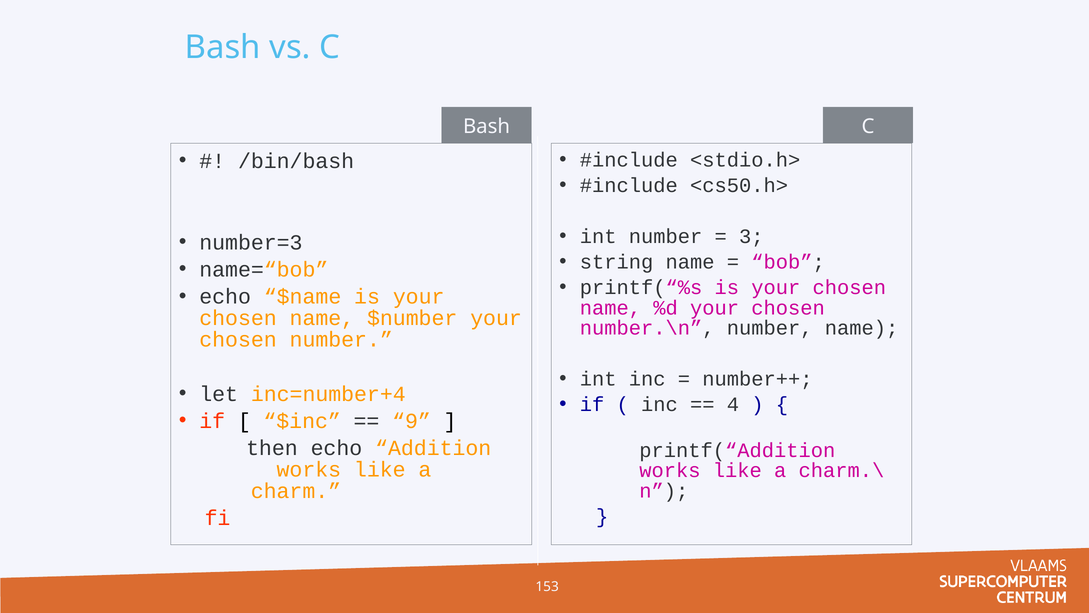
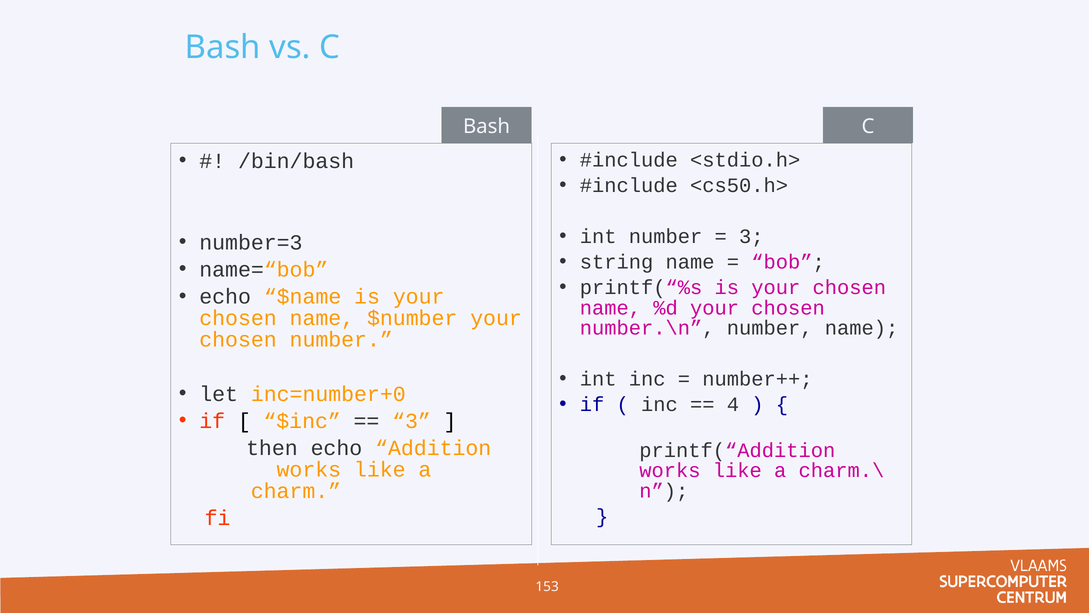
inc=number+4: inc=number+4 -> inc=number+0 (328, 394)
9: 9 -> 3 (411, 421)
